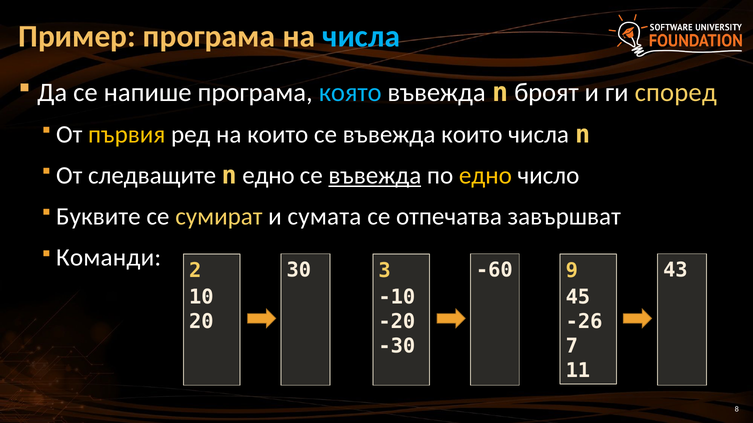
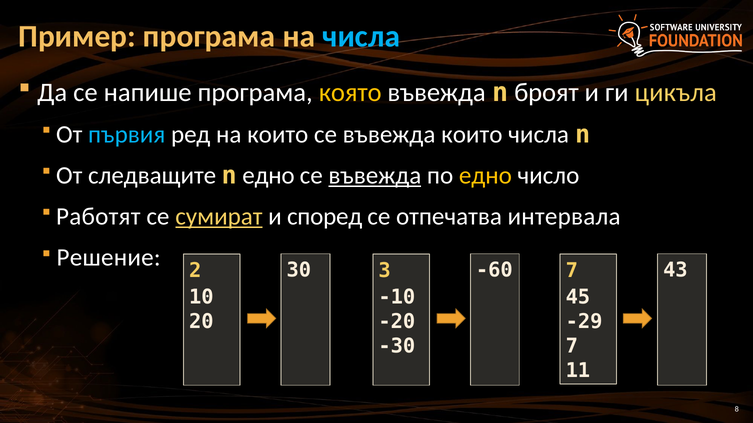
която colour: light blue -> yellow (350, 93)
според: според -> цикъла (676, 93)
първия colour: yellow -> light blue (127, 135)
Буквите: Буквите -> Работят (98, 217)
сумират underline: none -> present (219, 217)
сумата: сумата -> според (325, 217)
завършват: завършват -> интервала (564, 217)
Команди: Команди -> Решение (109, 258)
30 9: 9 -> 7 (572, 271)
-26: -26 -> -29 (584, 322)
